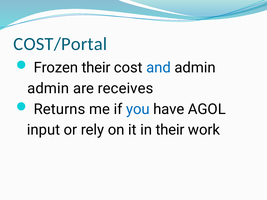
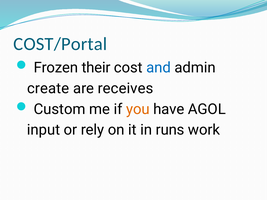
admin: admin -> create (48, 89)
Returns: Returns -> Custom (60, 109)
you colour: blue -> orange (138, 109)
in their: their -> runs (170, 130)
